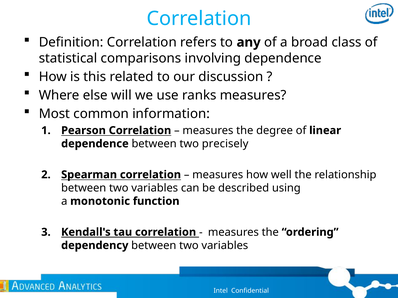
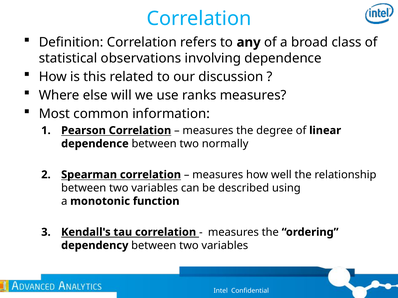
comparisons: comparisons -> observations (141, 58)
precisely: precisely -> normally (225, 144)
